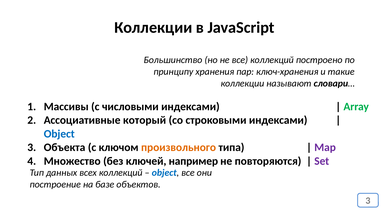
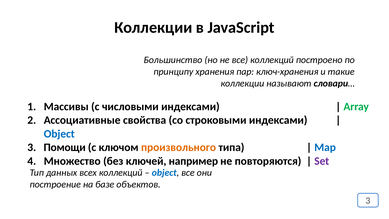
который: который -> свойства (145, 120)
Объекта: Объекта -> Помощи (65, 147)
Map colour: purple -> blue (325, 147)
